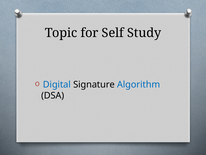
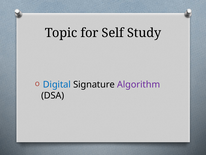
Algorithm colour: blue -> purple (139, 84)
